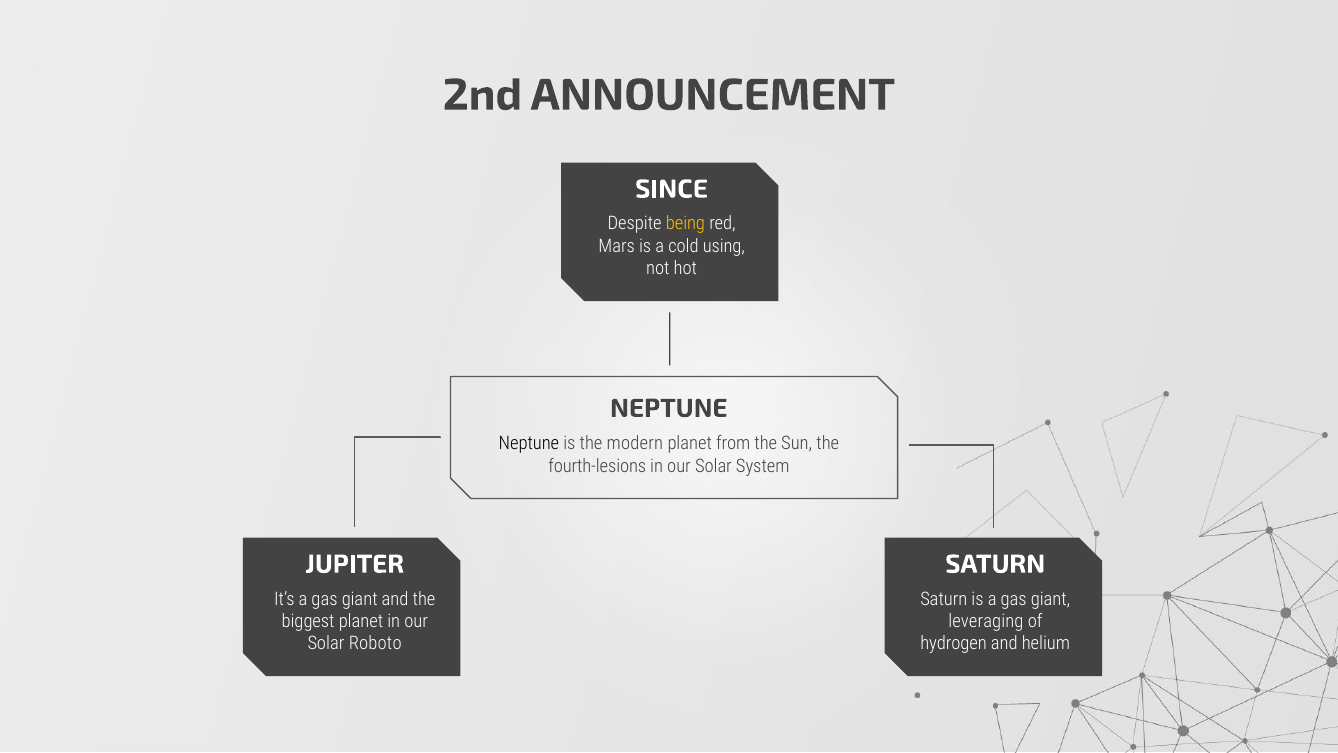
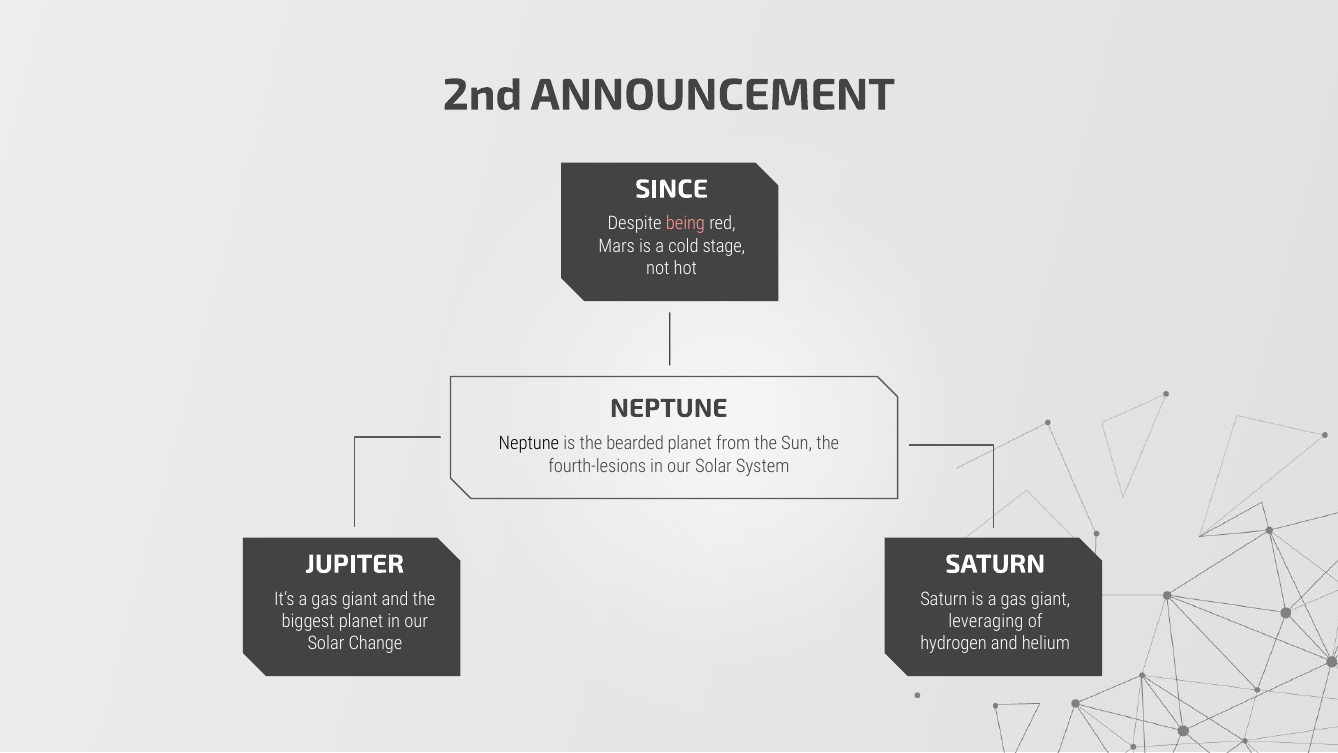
being colour: yellow -> pink (685, 224)
using: using -> stage (724, 246)
modern: modern -> bearded (635, 444)
Roboto: Roboto -> Change (375, 643)
